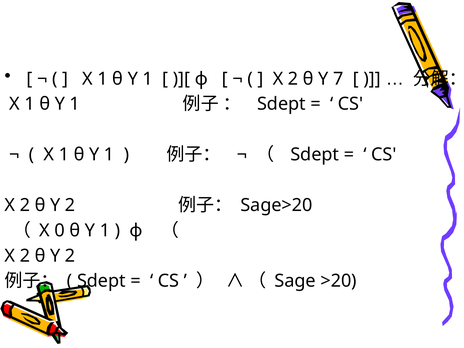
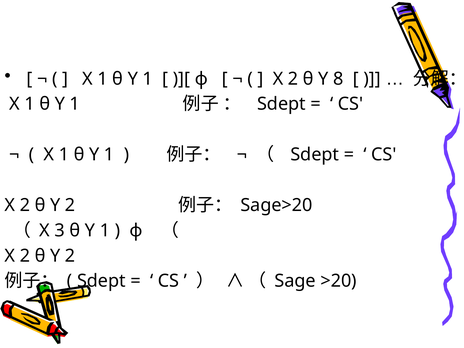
7: 7 -> 8 (338, 79)
0: 0 -> 3 (60, 230)
